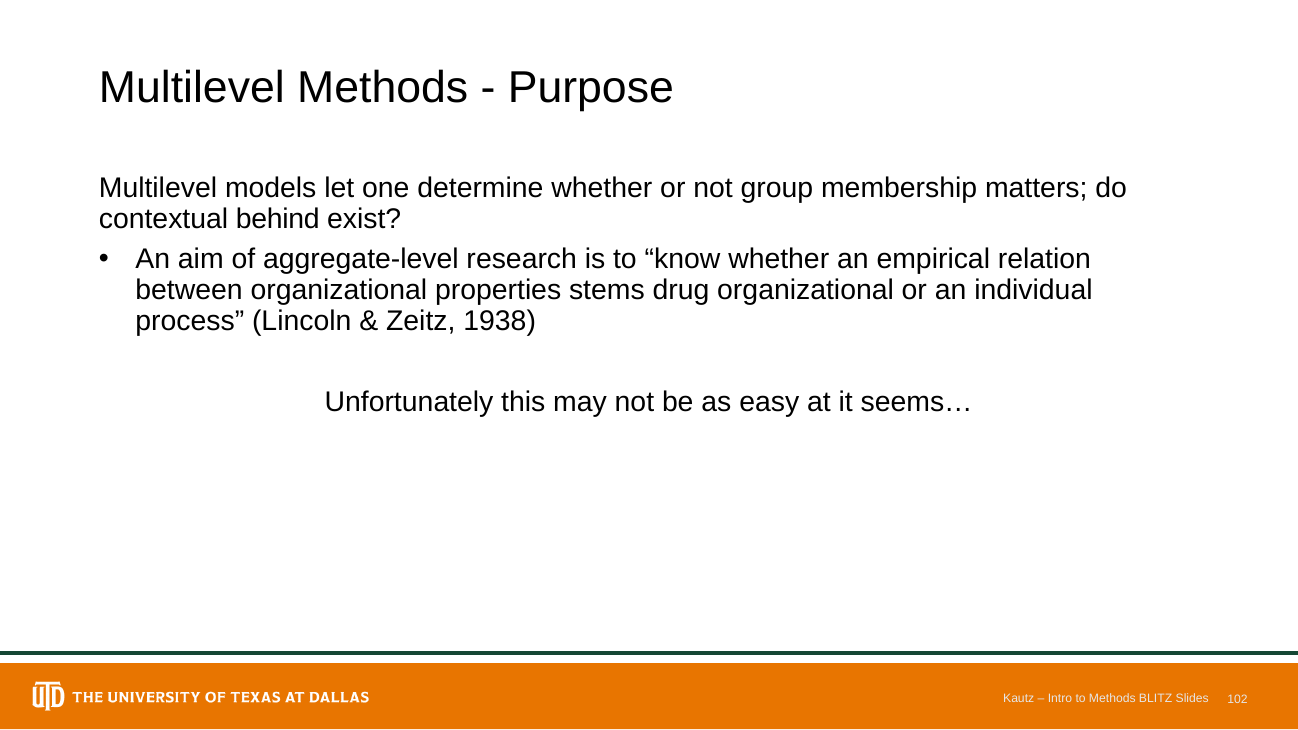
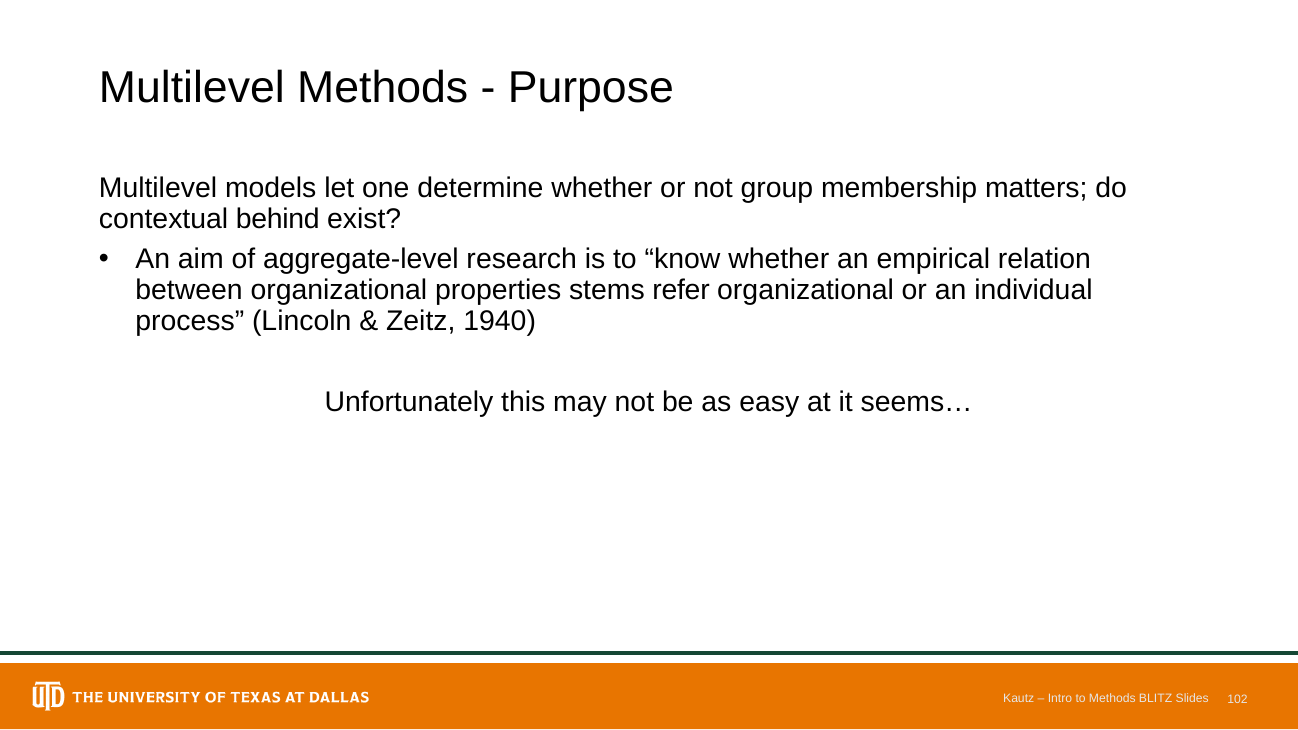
drug: drug -> refer (681, 290)
1938: 1938 -> 1940 (500, 321)
